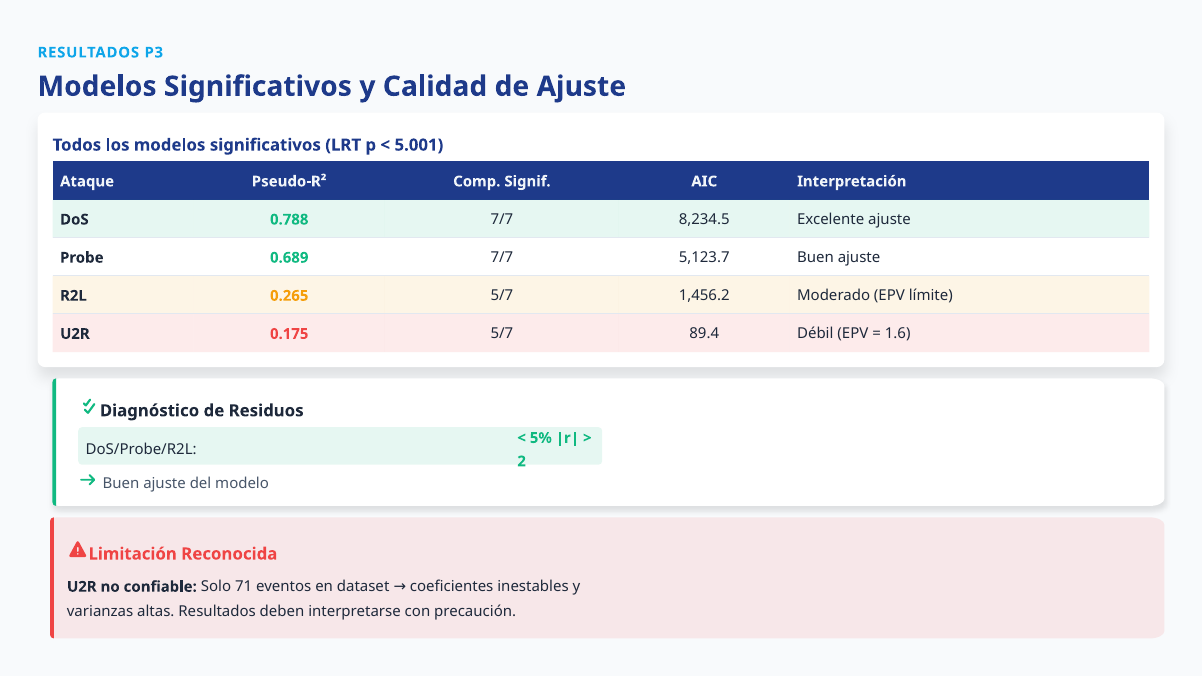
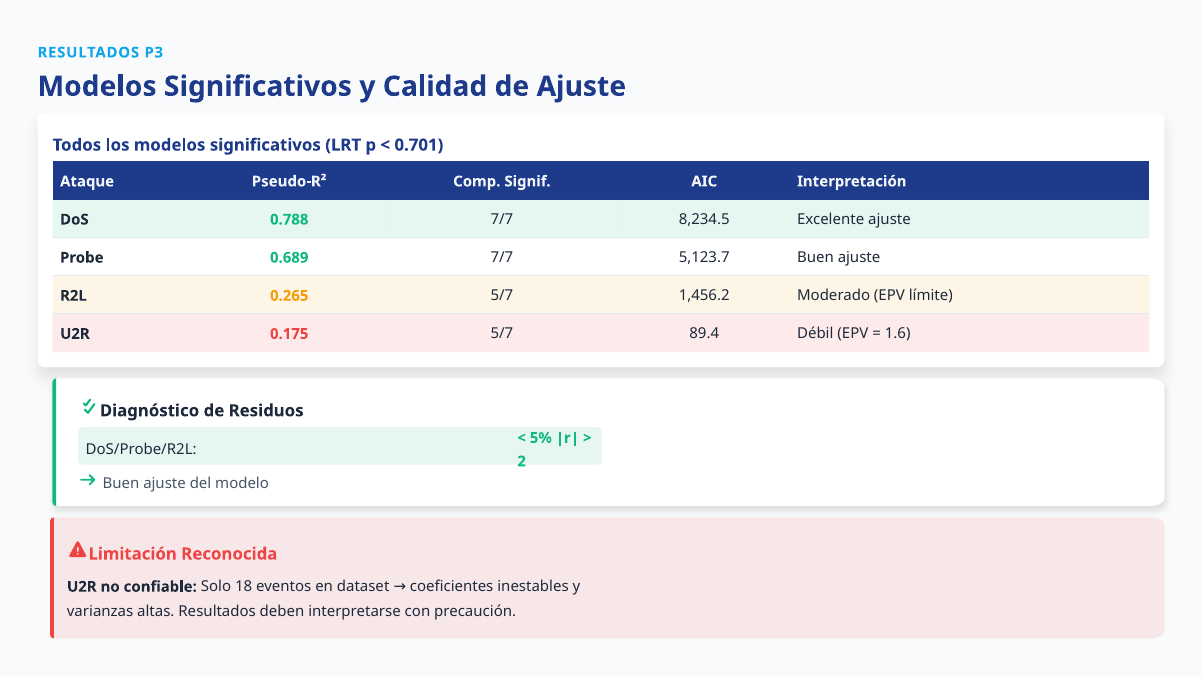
5.001: 5.001 -> 0.701 (419, 145)
71: 71 -> 18 (244, 587)
